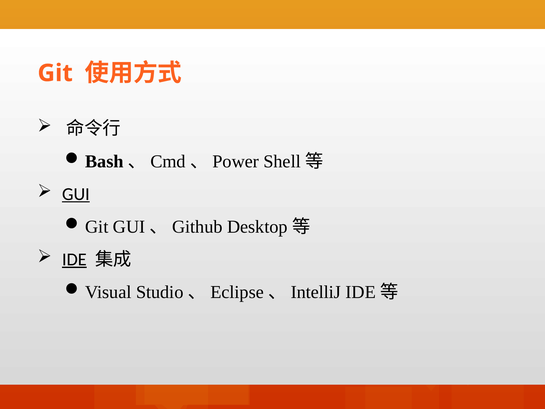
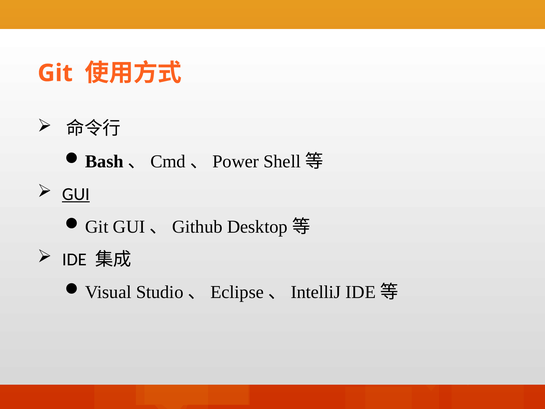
IDE underline: present -> none (74, 259)
